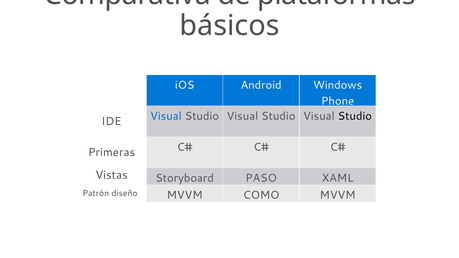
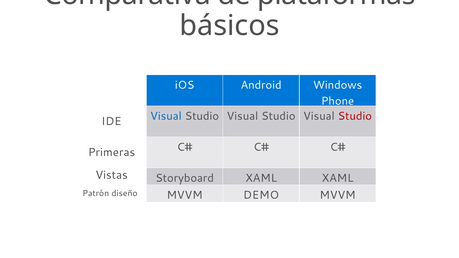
Studio colour: black -> red (355, 116)
Storyboard PASO: PASO -> XAML (261, 178)
COMO: COMO -> DEMO (261, 195)
